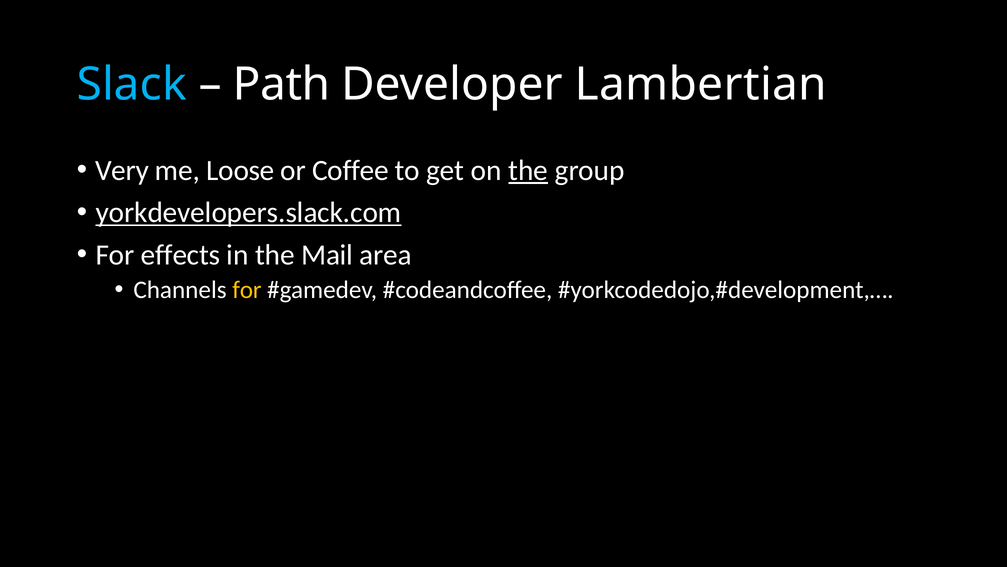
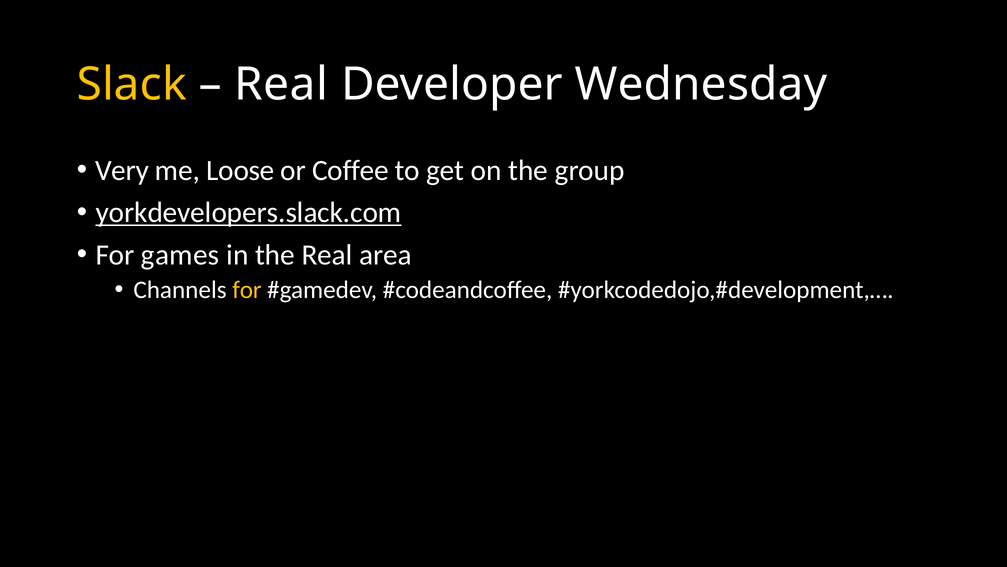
Slack colour: light blue -> yellow (132, 85)
Path: Path -> Real (281, 85)
Lambertian: Lambertian -> Wednesday (701, 85)
the underline: present -> none (528, 170)
effects: effects -> games (180, 255)
the Mail: Mail -> Real (327, 255)
